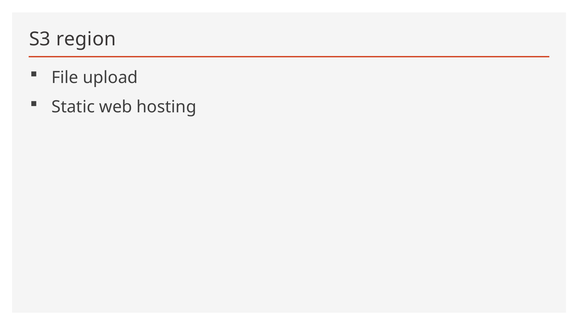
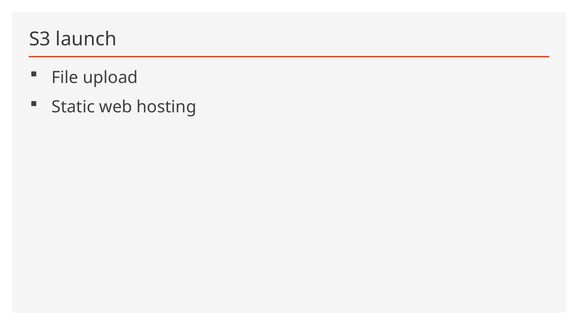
region: region -> launch (86, 39)
